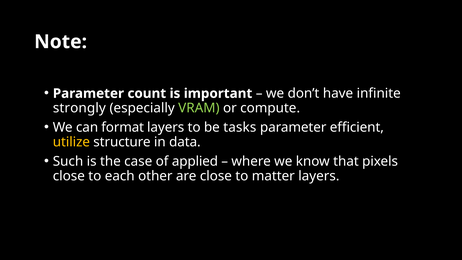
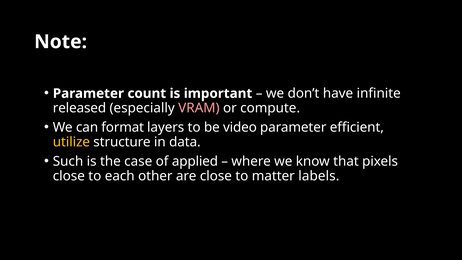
strongly: strongly -> released (79, 108)
VRAM colour: light green -> pink (199, 108)
tasks: tasks -> video (240, 127)
matter layers: layers -> labels (319, 176)
